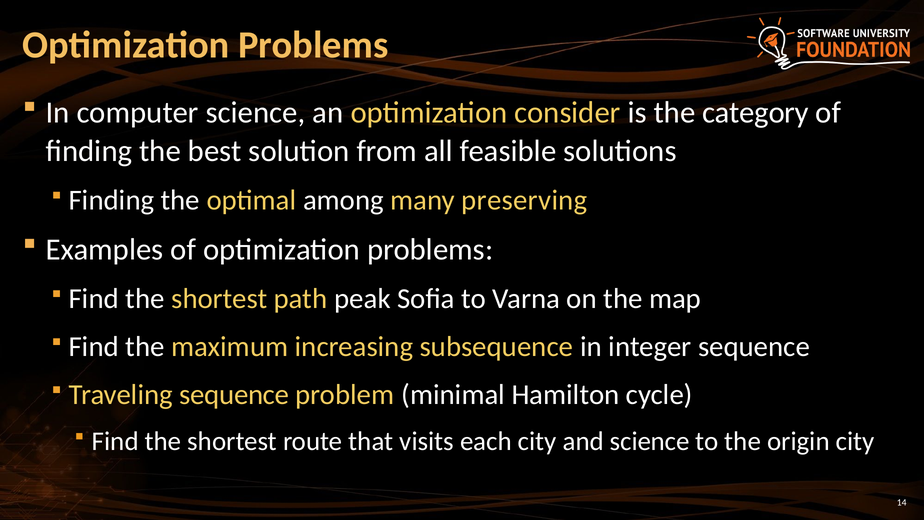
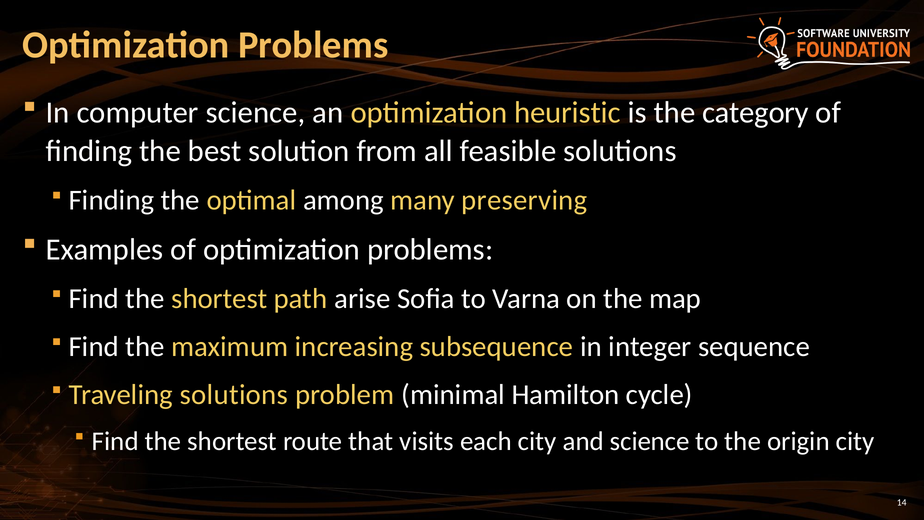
consider: consider -> heuristic (567, 112)
peak: peak -> arise (362, 299)
Traveling sequence: sequence -> solutions (234, 394)
